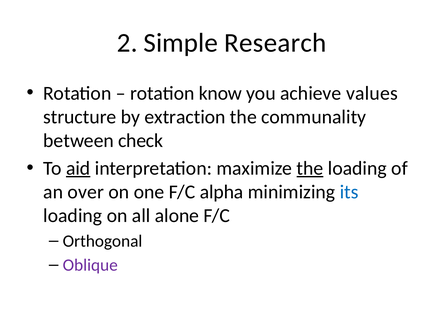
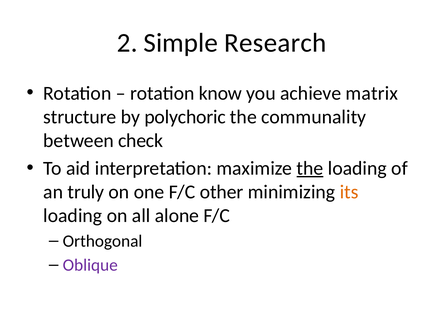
values: values -> matrix (372, 93)
extraction: extraction -> polychoric (185, 117)
aid underline: present -> none (78, 168)
over: over -> truly (86, 192)
alpha: alpha -> other (222, 192)
its colour: blue -> orange (349, 192)
